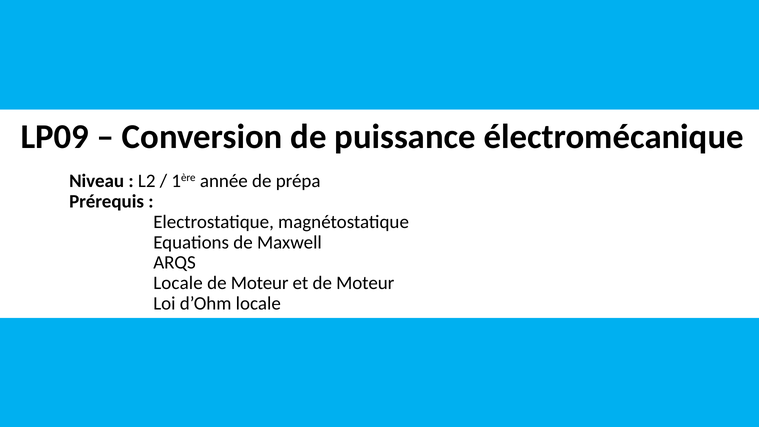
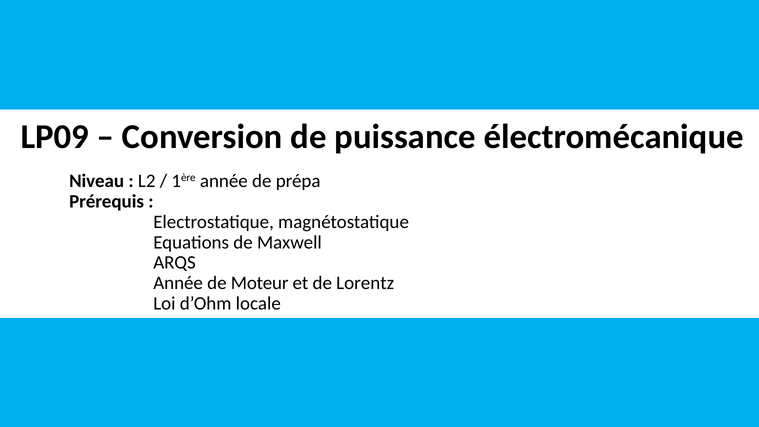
Locale: Locale -> Année (178, 283)
et de Moteur: Moteur -> Lorentz (365, 283)
